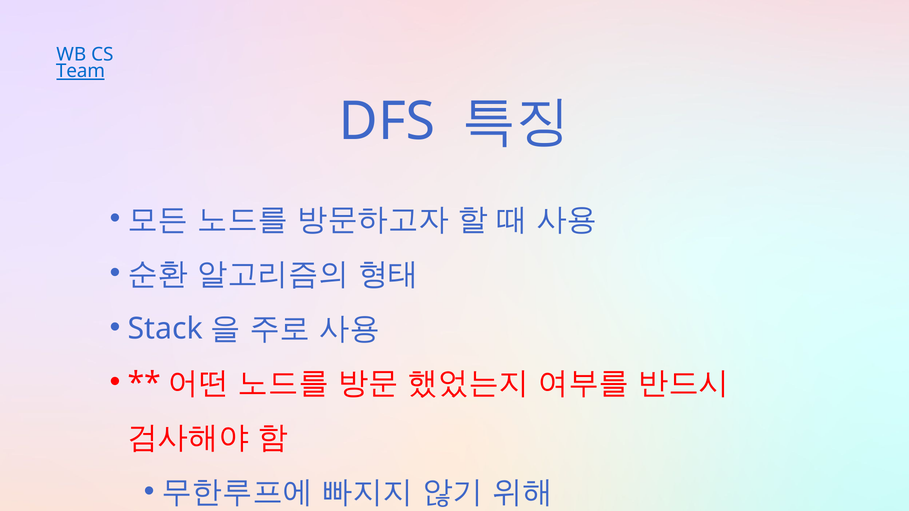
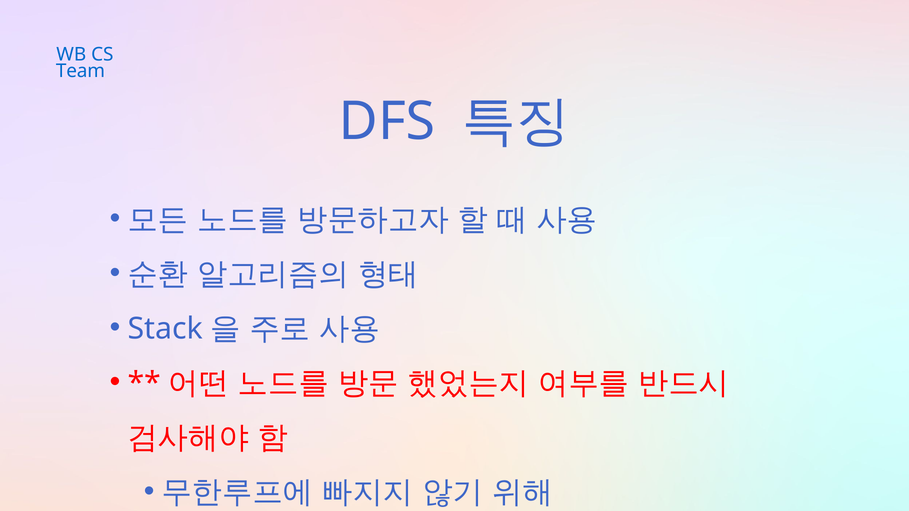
Team underline: present -> none (80, 71)
